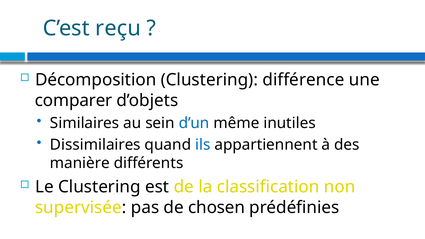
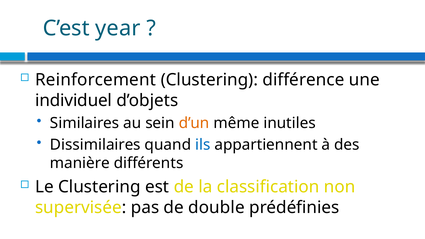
reçu: reçu -> year (118, 28)
Décomposition: Décomposition -> Reinforcement (96, 80)
comparer: comparer -> individuel (74, 101)
d’un colour: blue -> orange (194, 123)
chosen: chosen -> double (216, 208)
